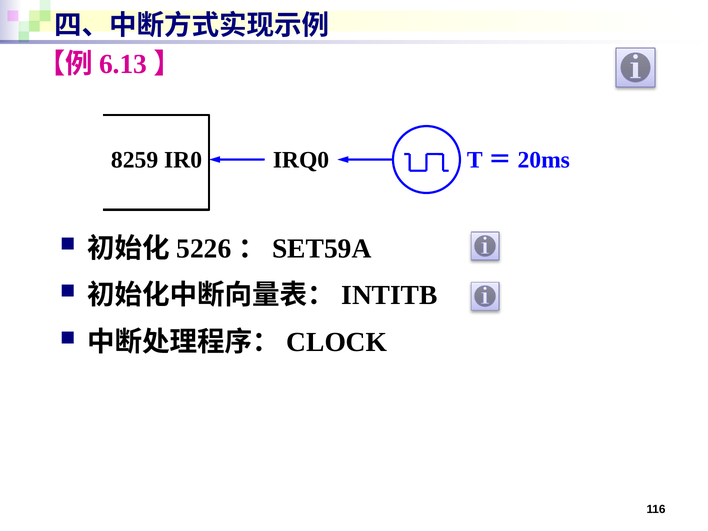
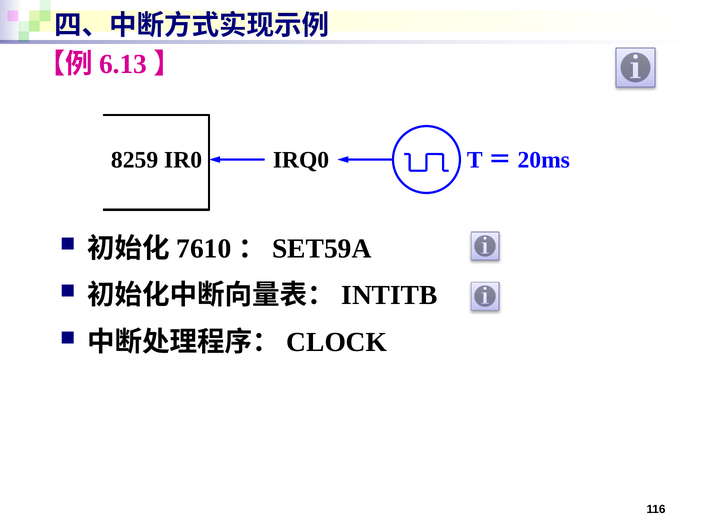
5226: 5226 -> 7610 (204, 248)
